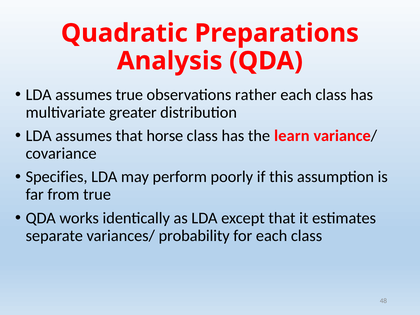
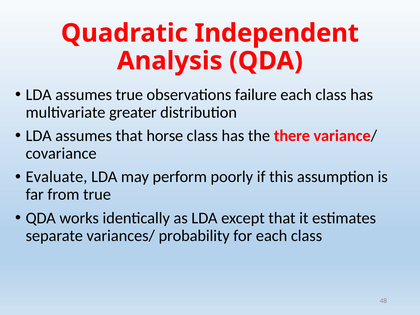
Preparations: Preparations -> Independent (277, 33)
rather: rather -> failure (256, 95)
learn: learn -> there (292, 136)
Specifies: Specifies -> Evaluate (57, 177)
